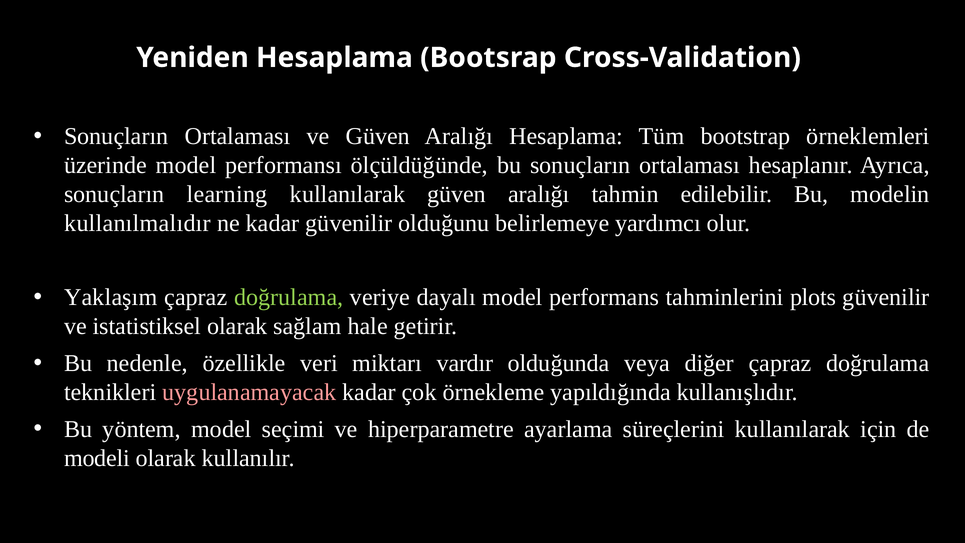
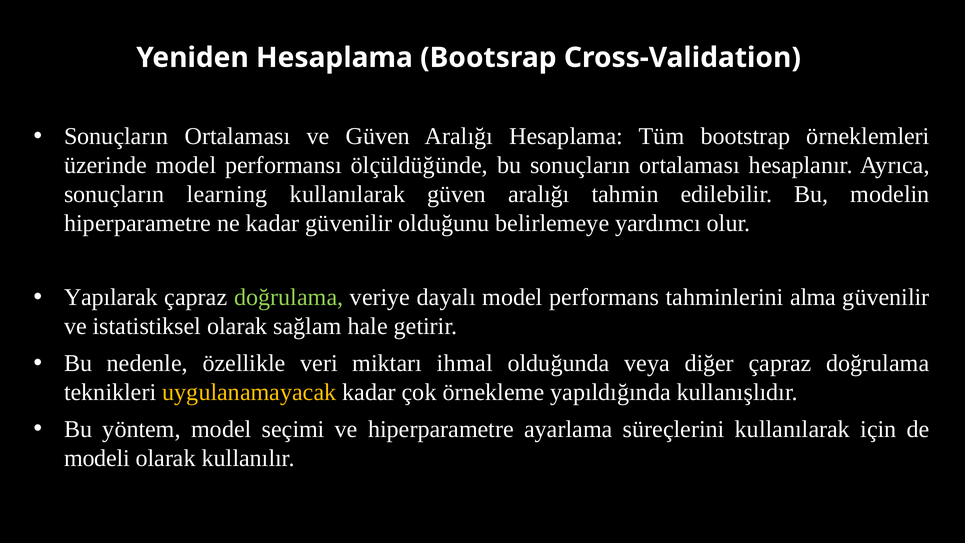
kullanılmalıdır: kullanılmalıdır -> hiperparametre (138, 223)
Yaklaşım: Yaklaşım -> Yapılarak (111, 297)
plots: plots -> alma (813, 297)
vardır: vardır -> ihmal (465, 363)
uygulanamayacak colour: pink -> yellow (249, 392)
